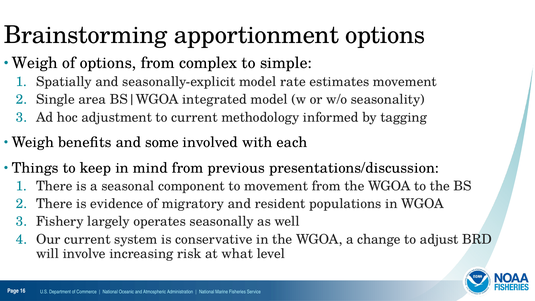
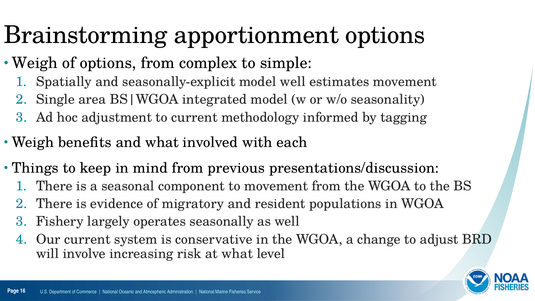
model rate: rate -> well (293, 82)
and some: some -> what (162, 142)
